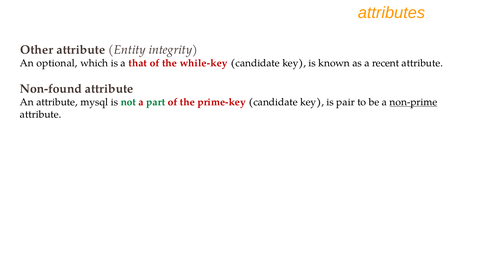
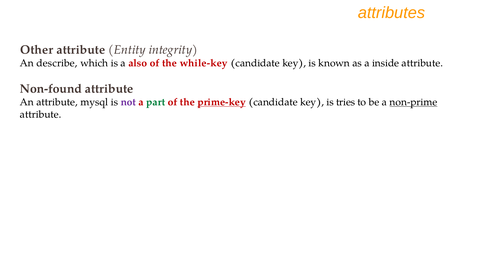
optional: optional -> describe (57, 63)
that: that -> also (138, 63)
recent: recent -> inside (386, 63)
not colour: green -> purple (128, 102)
prime-key underline: none -> present (222, 102)
pair: pair -> tries (346, 102)
